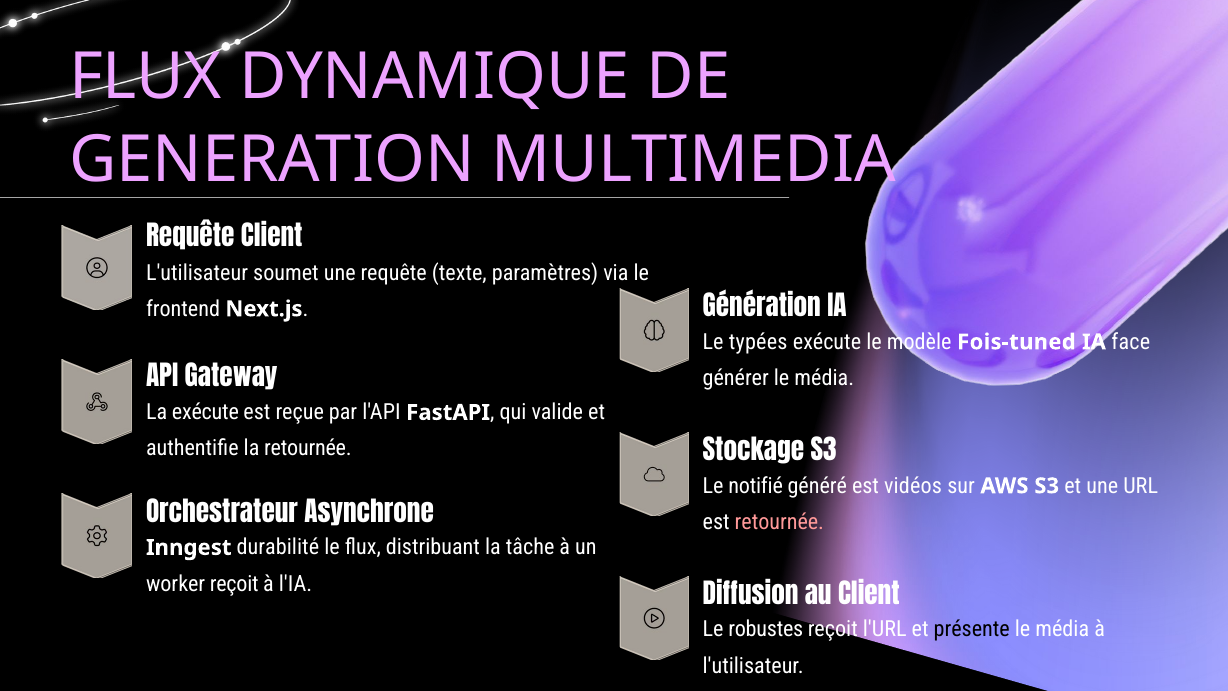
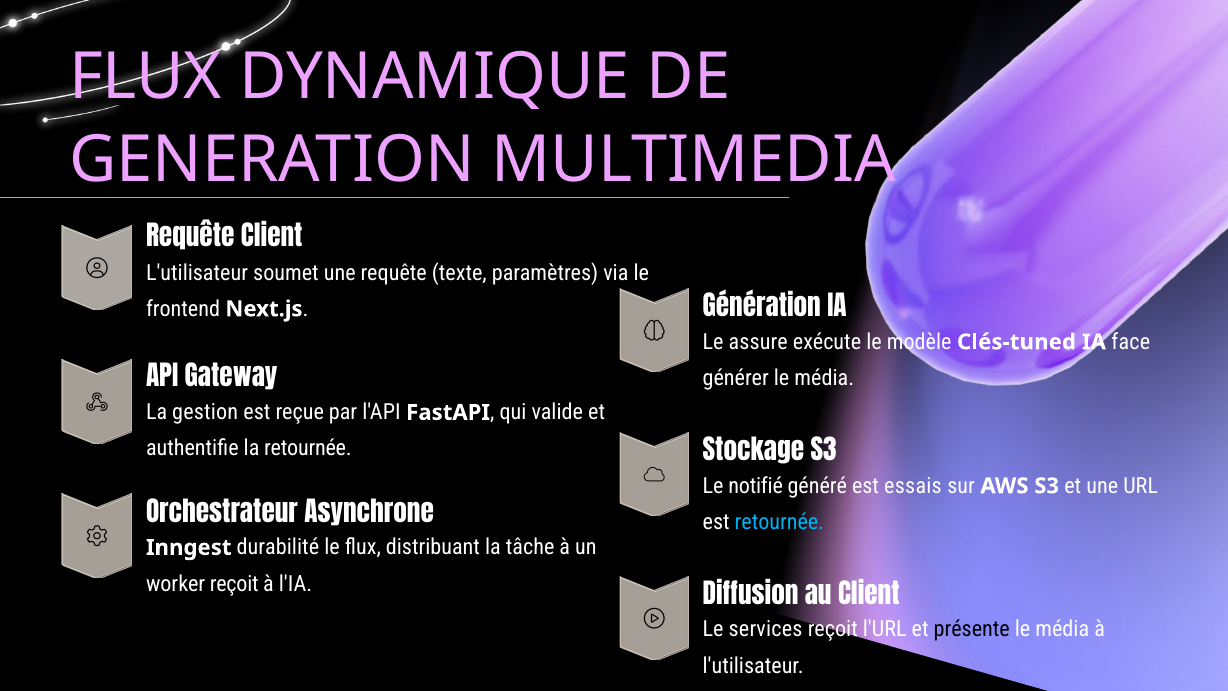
typées: typées -> assure (758, 342)
Fois-tuned: Fois-tuned -> Clés-tuned (1016, 342)
La exécute: exécute -> gestion (205, 412)
vidéos: vidéos -> essais (913, 486)
retournée colour: pink -> light blue (779, 522)
robustes: robustes -> services (766, 629)
